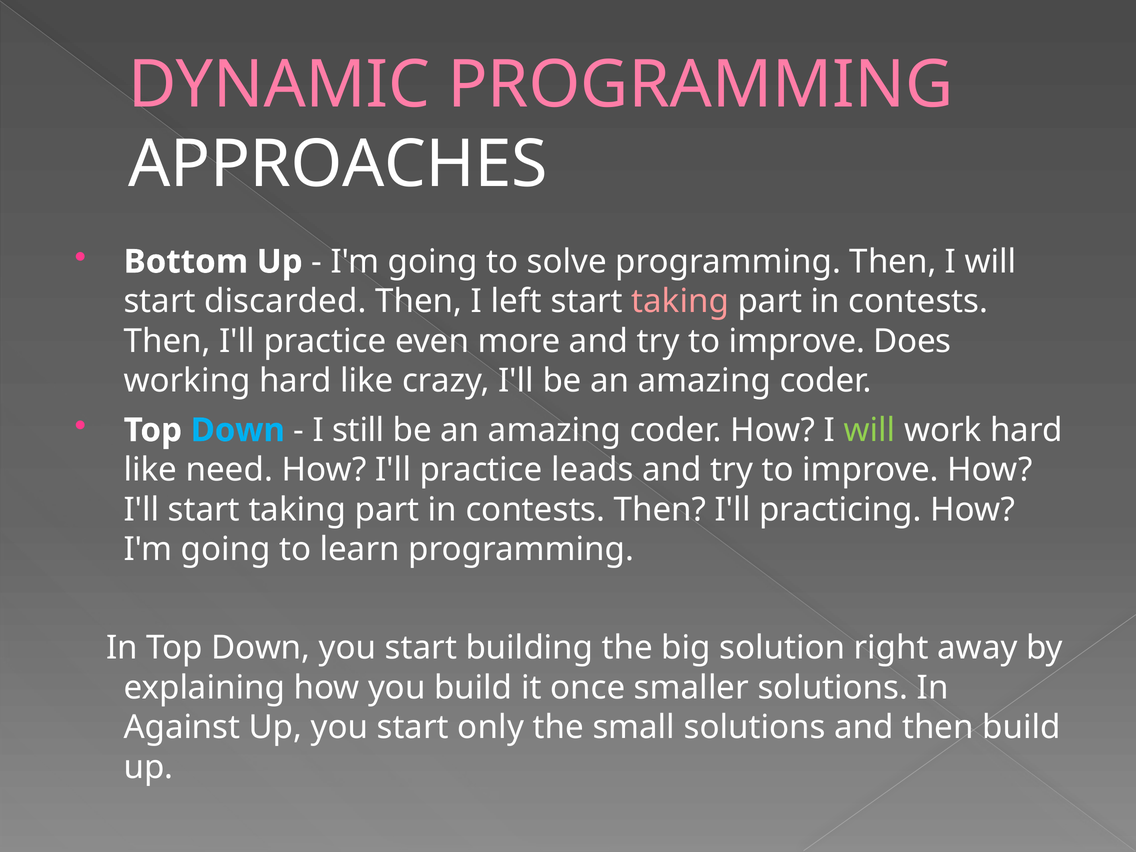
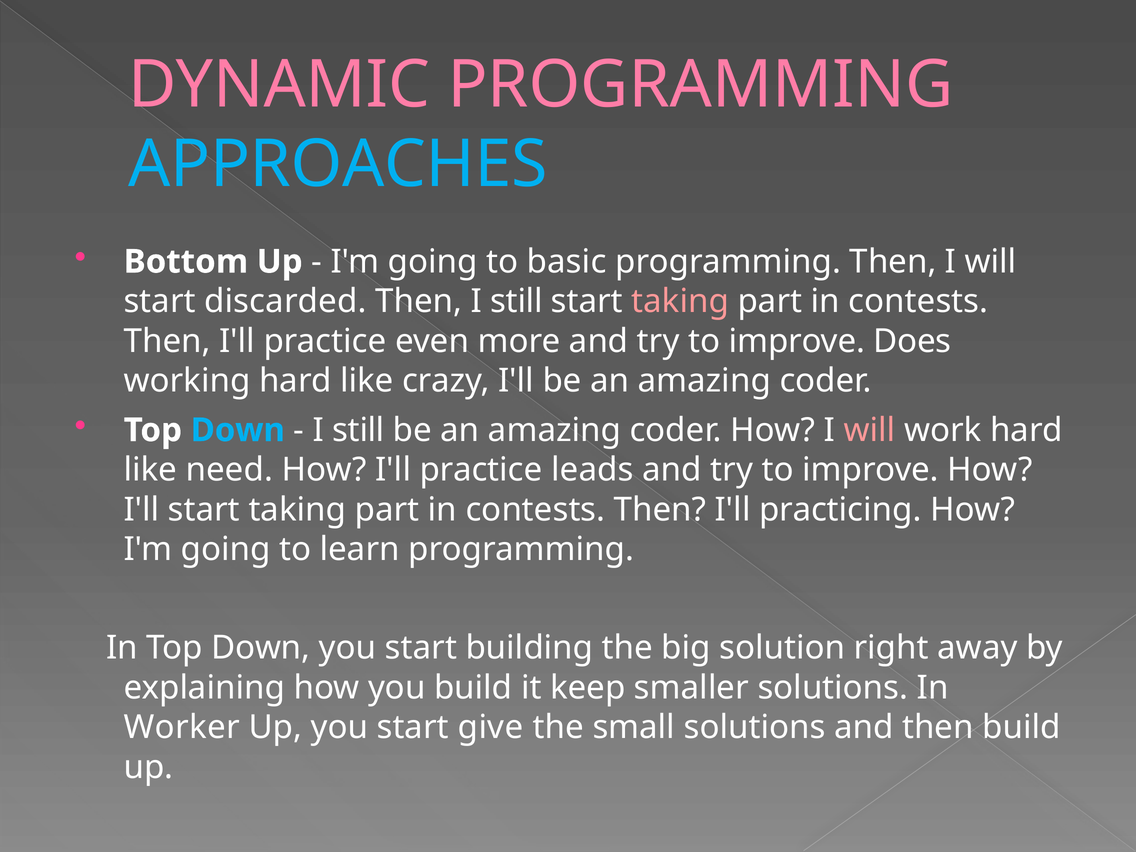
APPROACHES colour: white -> light blue (338, 164)
solve: solve -> basic (567, 262)
Then I left: left -> still (517, 301)
will colour: light green -> pink (870, 430)
once: once -> keep (588, 688)
Against: Against -> Worker (182, 728)
only: only -> give (491, 728)
